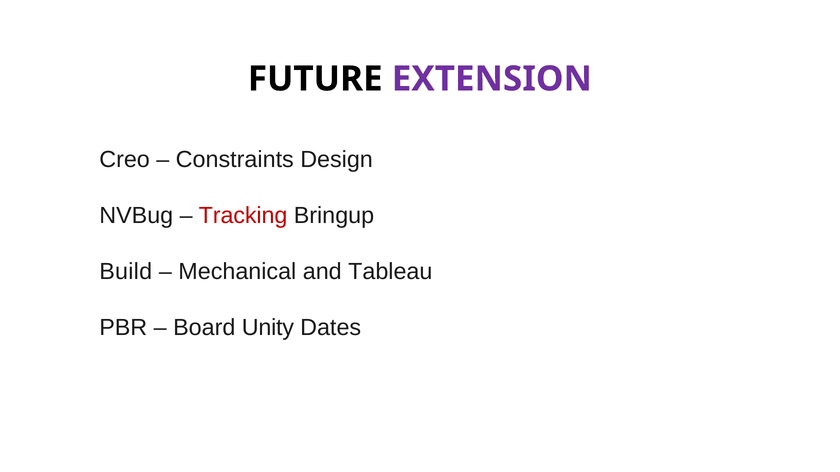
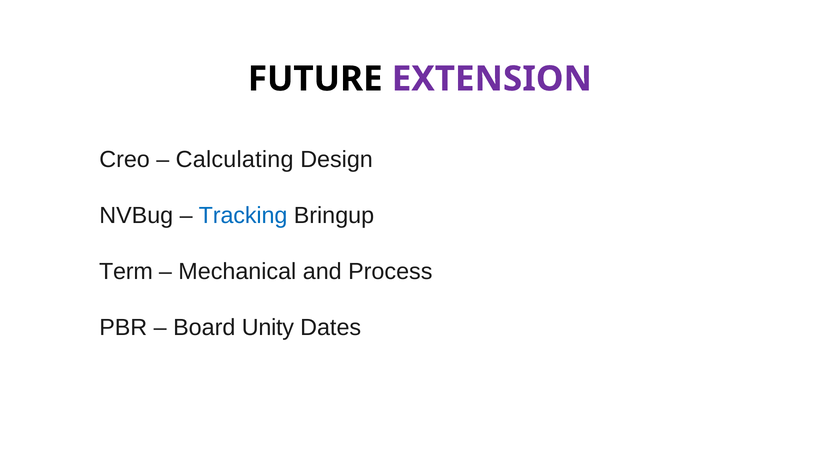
Constraints: Constraints -> Calculating (235, 160)
Tracking colour: red -> blue (243, 216)
Build: Build -> Term (126, 272)
Tableau: Tableau -> Process (390, 272)
